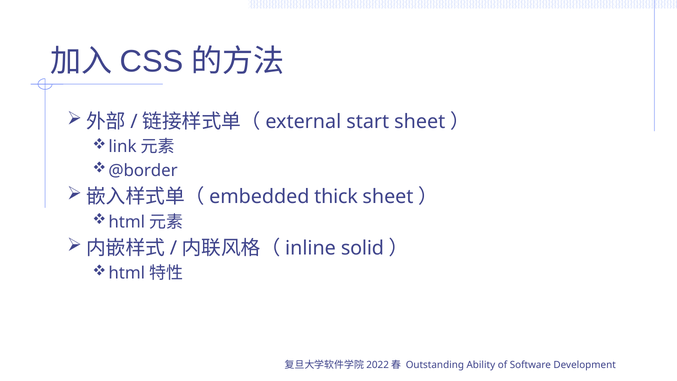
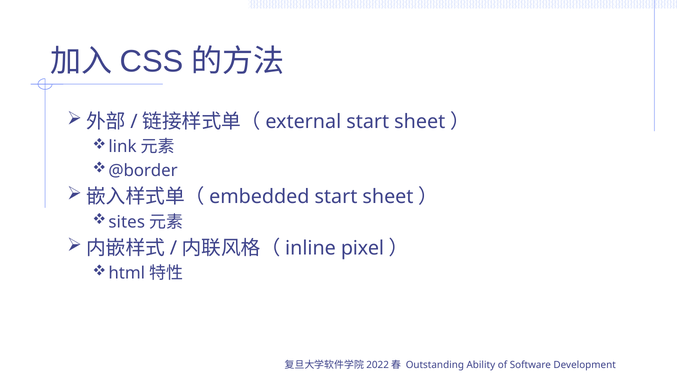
thick: thick -> start (336, 197)
html: html -> sites (127, 222)
solid: solid -> pixel (362, 248)
